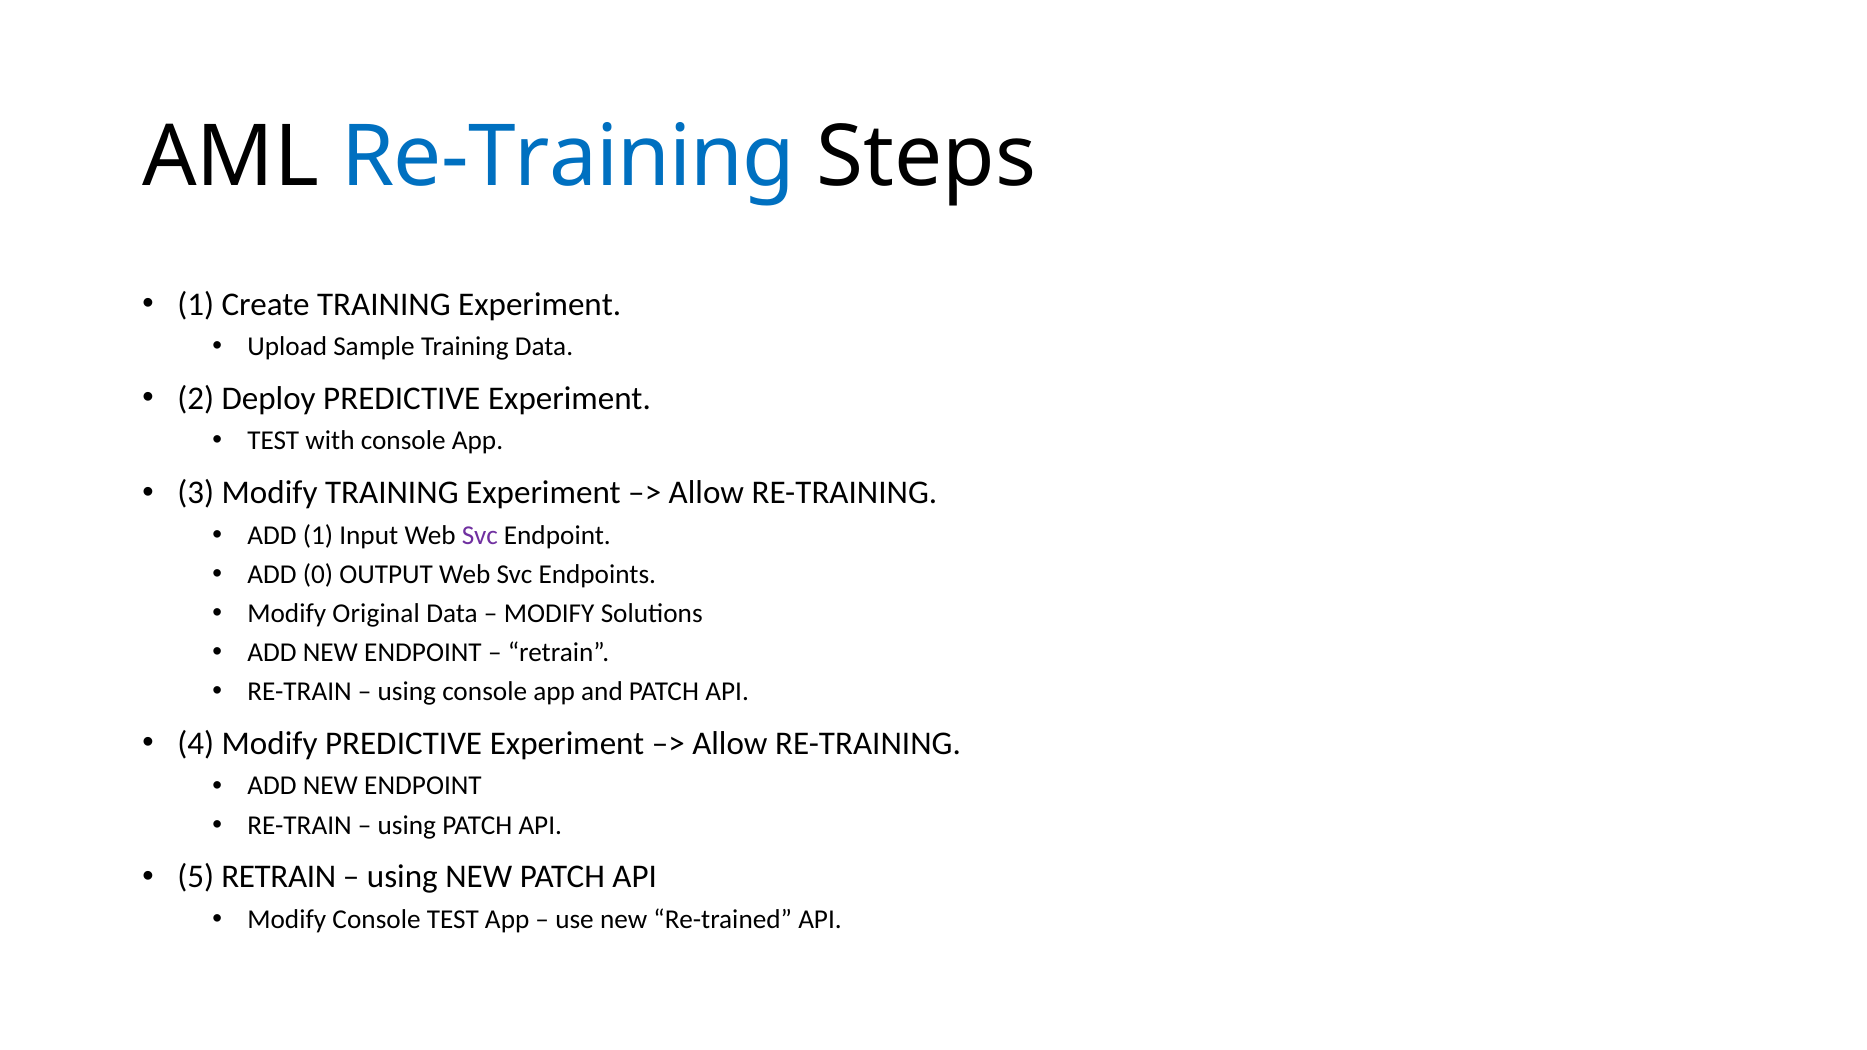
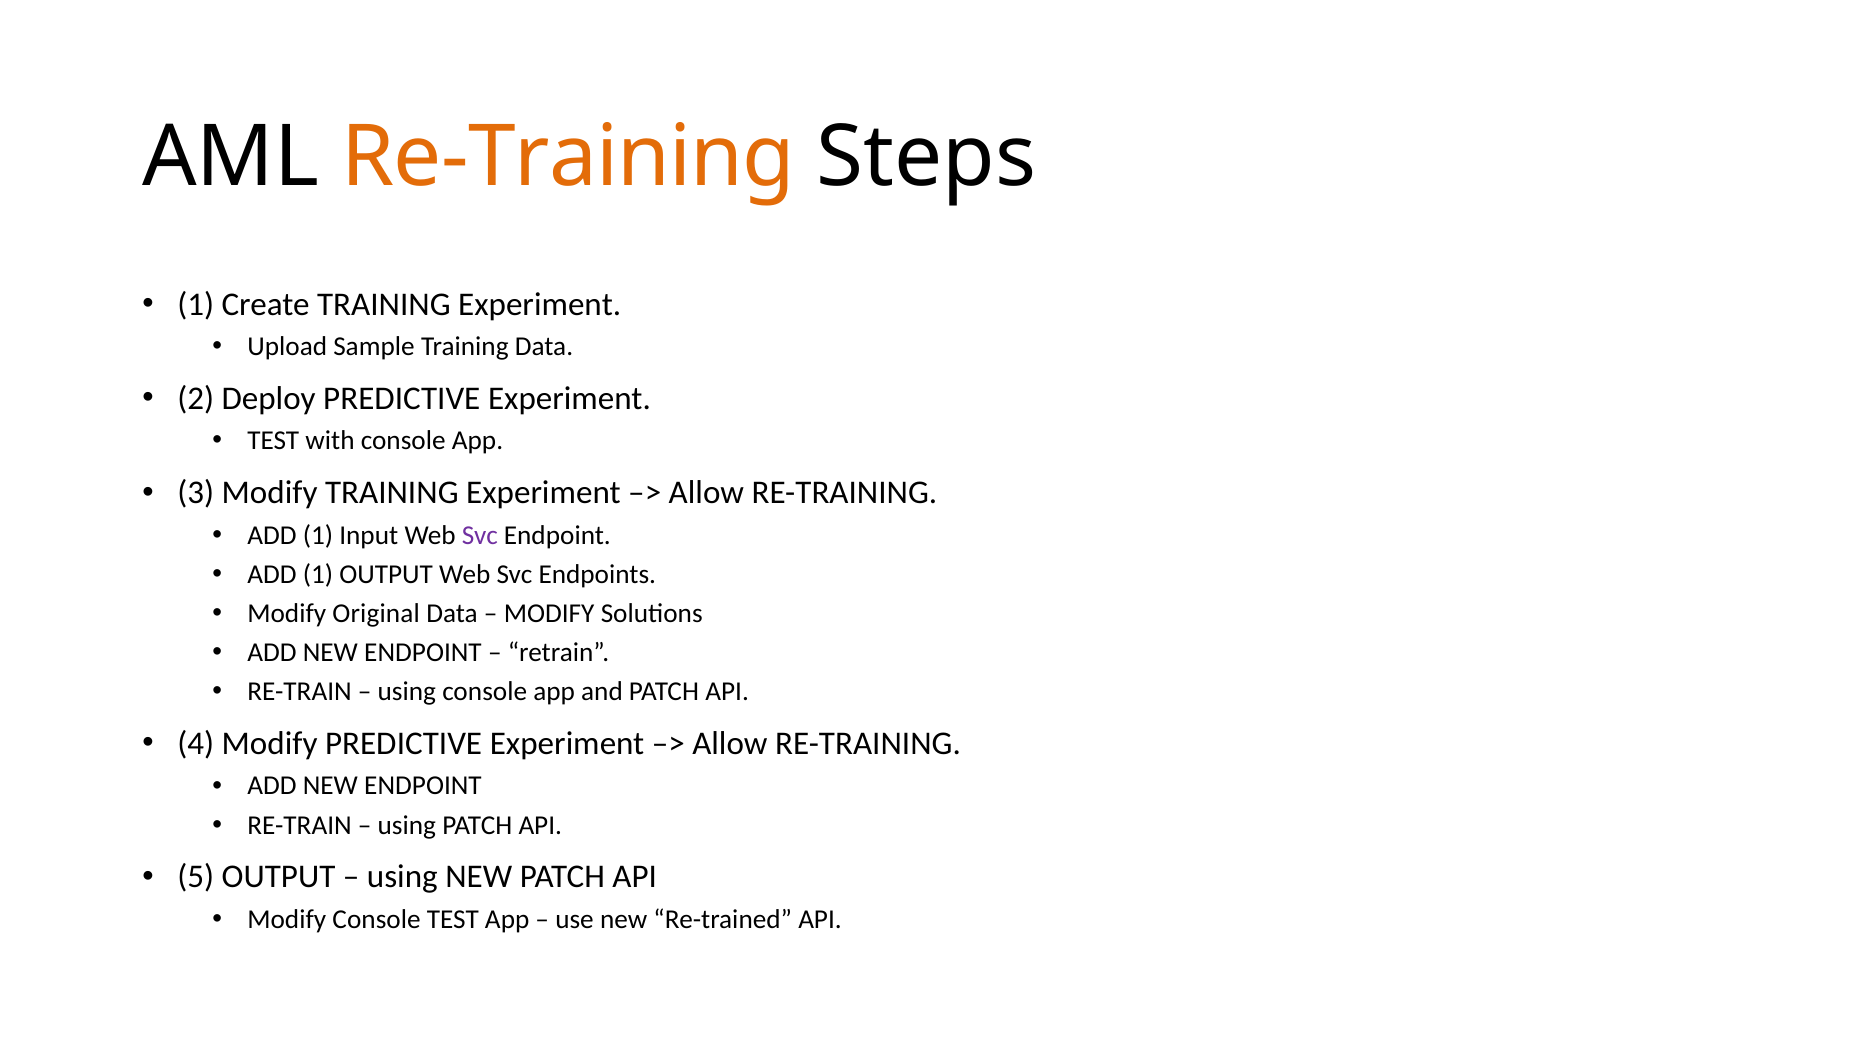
Re-Training colour: blue -> orange (569, 157)
0: 0 -> 1 (318, 574)
5 RETRAIN: RETRAIN -> OUTPUT (279, 877)
